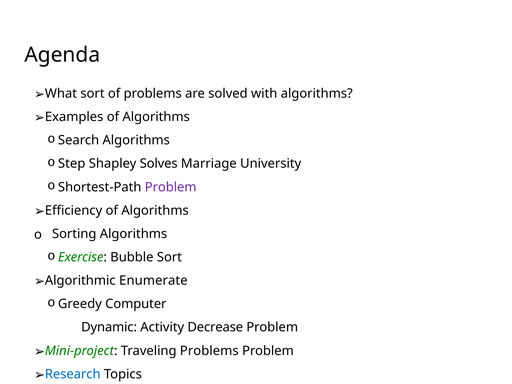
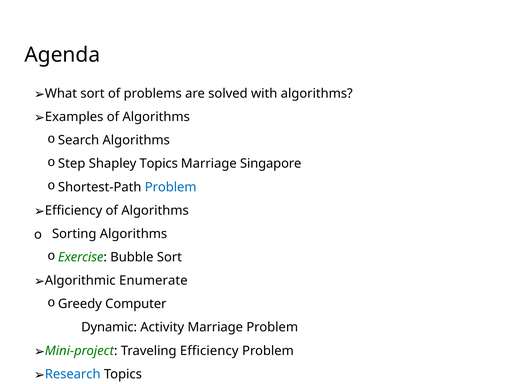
Shapley Solves: Solves -> Topics (159, 164)
University: University -> Singapore (271, 164)
Problem colour: purple -> blue (171, 187)
Activity Decrease: Decrease -> Marriage (215, 327)
Traveling Problems: Problems -> Efficiency (209, 351)
